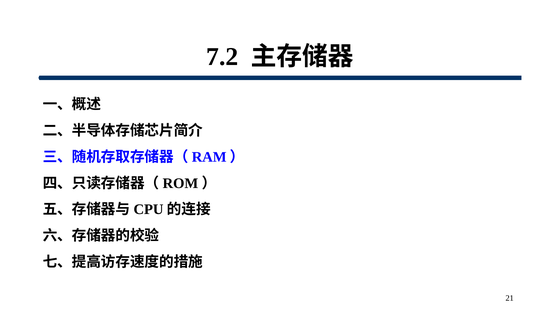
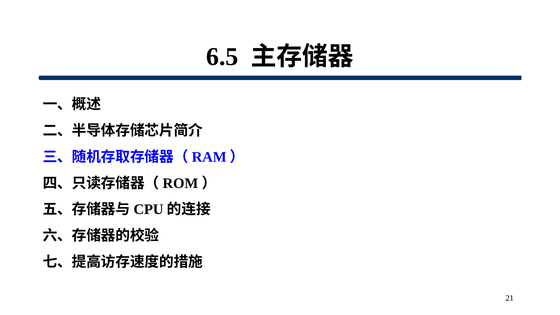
7.2: 7.2 -> 6.5 (222, 57)
